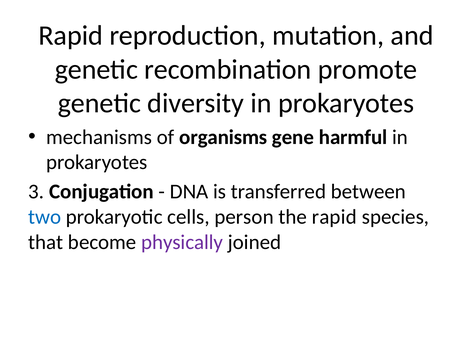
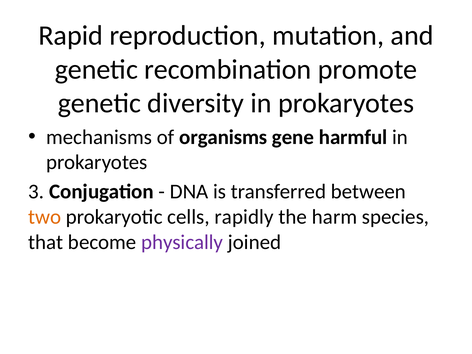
two colour: blue -> orange (45, 217)
person: person -> rapidly (244, 217)
the rapid: rapid -> harm (334, 217)
